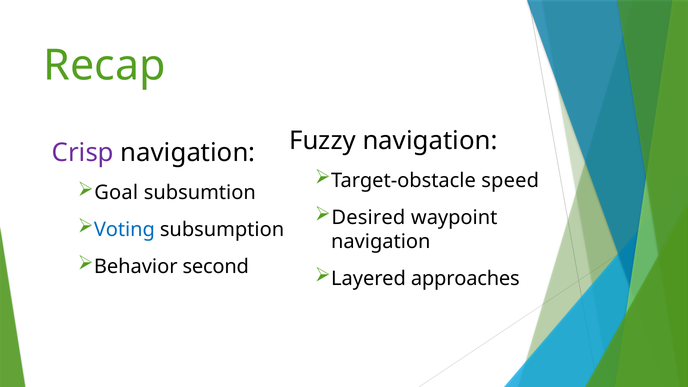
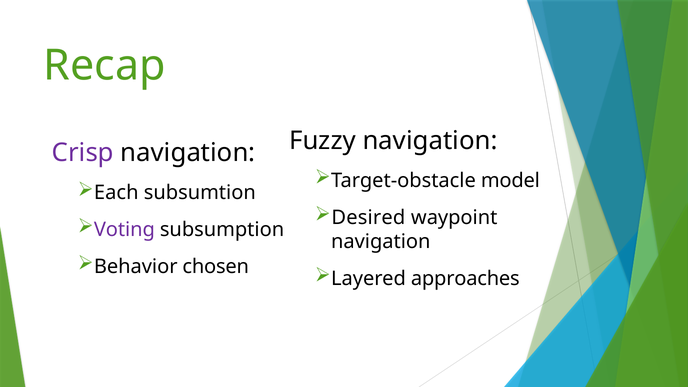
speed: speed -> model (510, 181)
Goal: Goal -> Each (116, 193)
Voting colour: blue -> purple (124, 230)
second: second -> chosen (216, 267)
